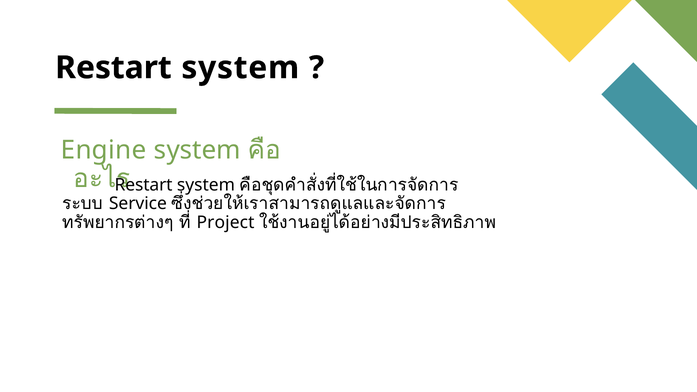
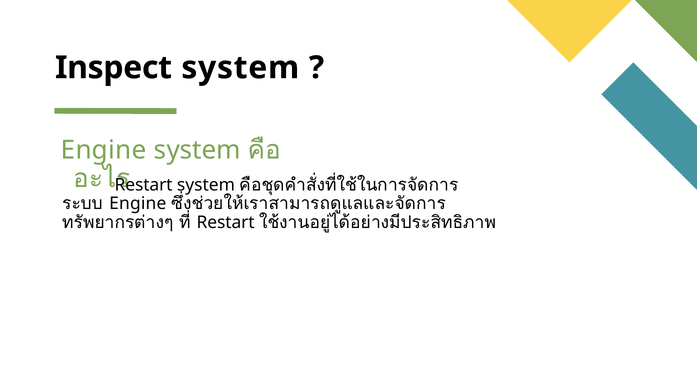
Restart: Restart -> Inspect (114, 68)
Service: Service -> Engine (138, 204)
Project: Project -> Restart (226, 223)
